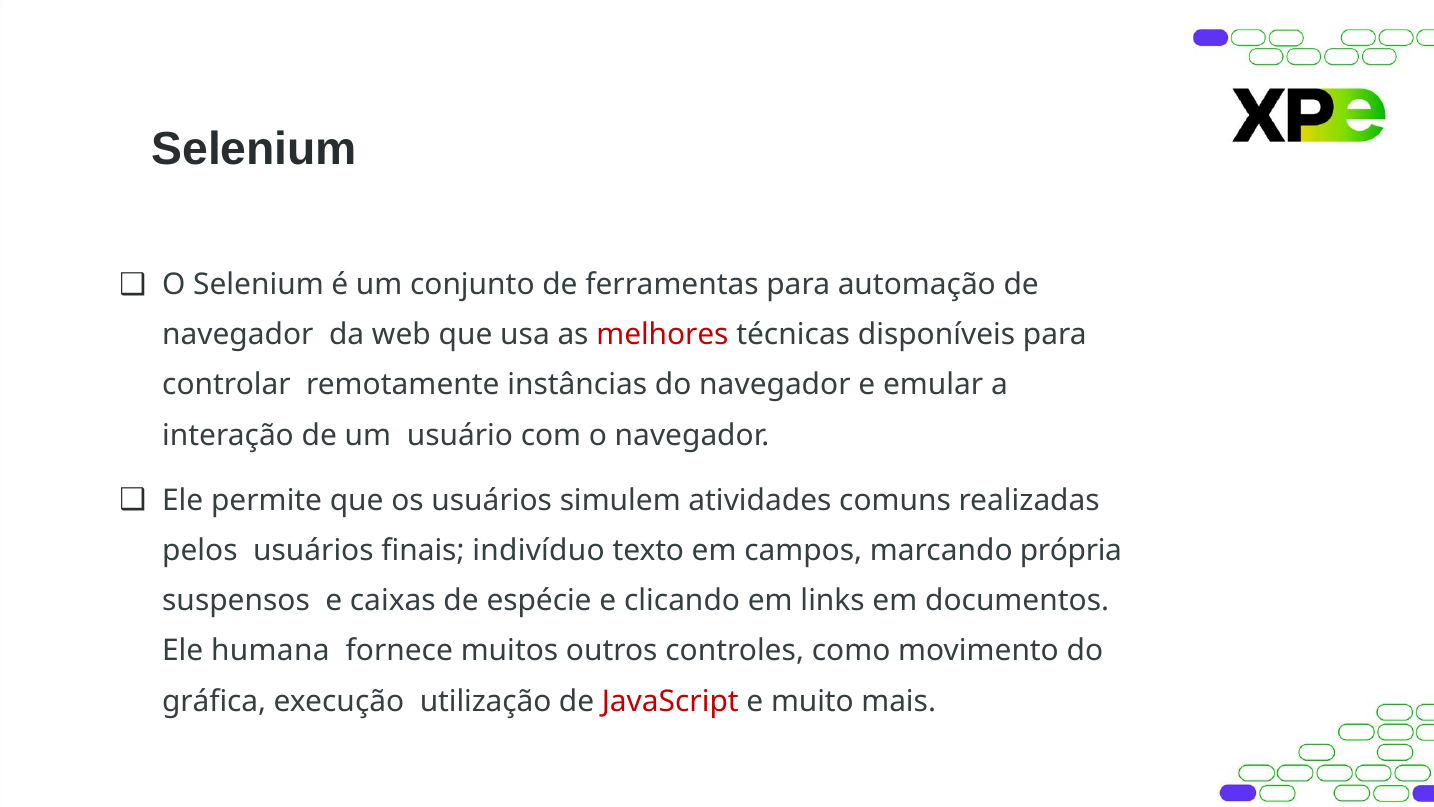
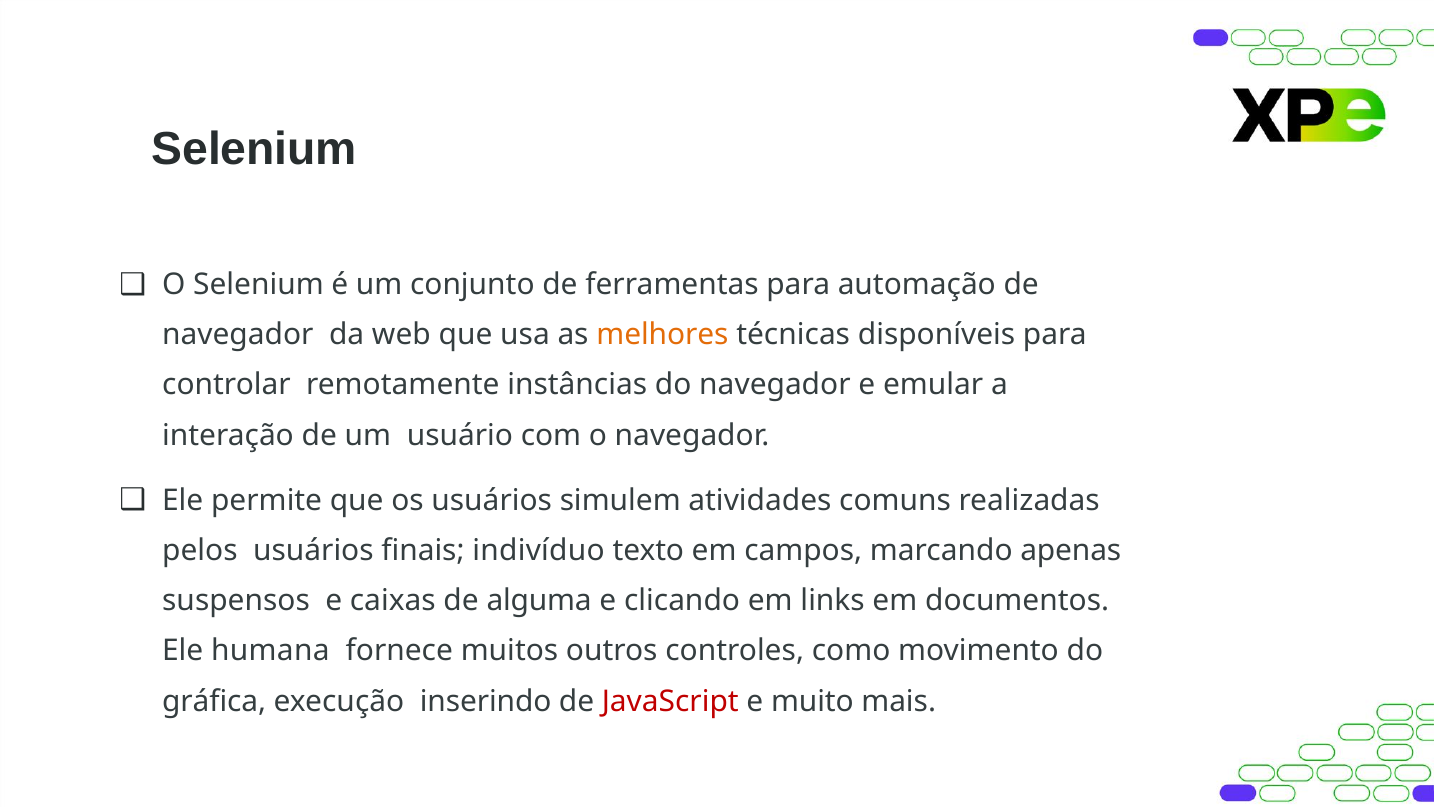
melhores colour: red -> orange (662, 335)
própria: própria -> apenas (1071, 550)
espécie: espécie -> alguma (539, 601)
utilização: utilização -> inserindo (486, 701)
